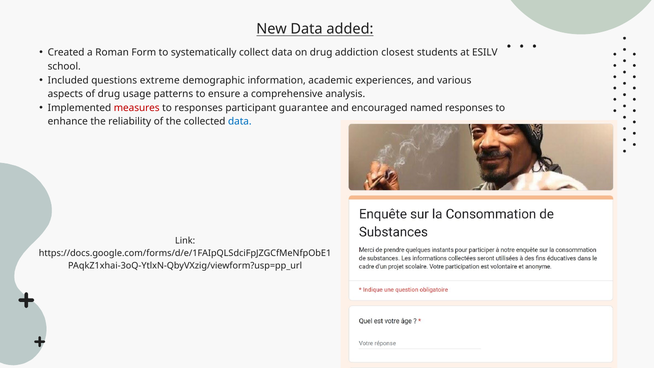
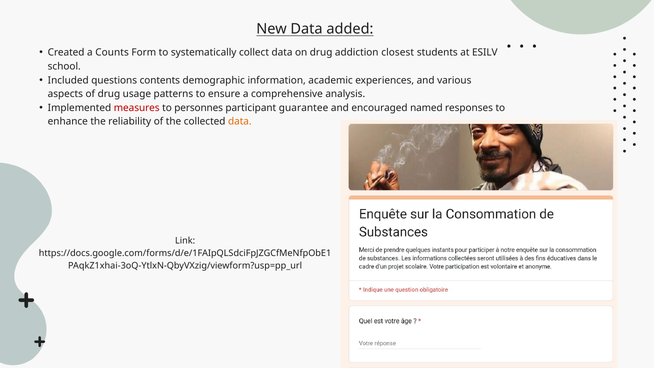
Roman: Roman -> Counts (112, 53)
extreme: extreme -> contents (160, 80)
to responses: responses -> personnes (199, 108)
data colour: blue -> orange (240, 122)
